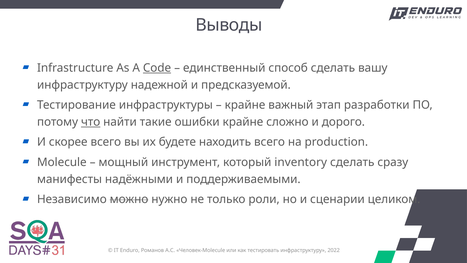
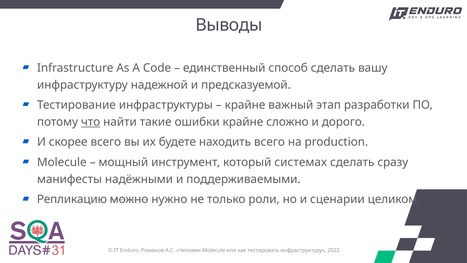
Code underline: present -> none (157, 68)
inventory: inventory -> системах (301, 162)
Независимо: Независимо -> Репликацию (72, 199)
